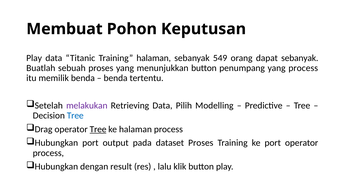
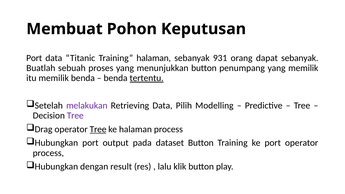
Play: Play -> Port (34, 58)
549: 549 -> 931 (220, 58)
yang process: process -> memilik (303, 68)
tertentu underline: none -> present (147, 78)
Tree colour: blue -> purple (75, 116)
dataset Proses: Proses -> Button (201, 143)
